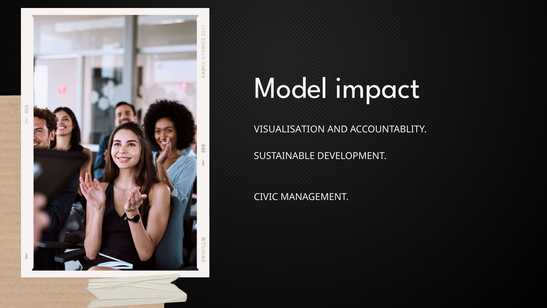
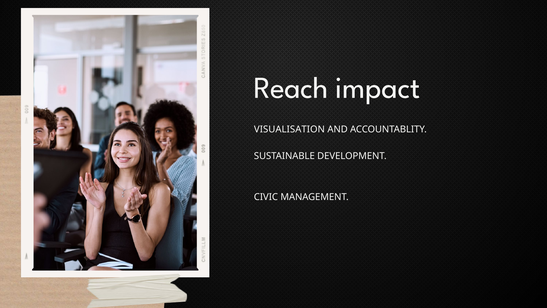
Model: Model -> Reach (291, 88)
